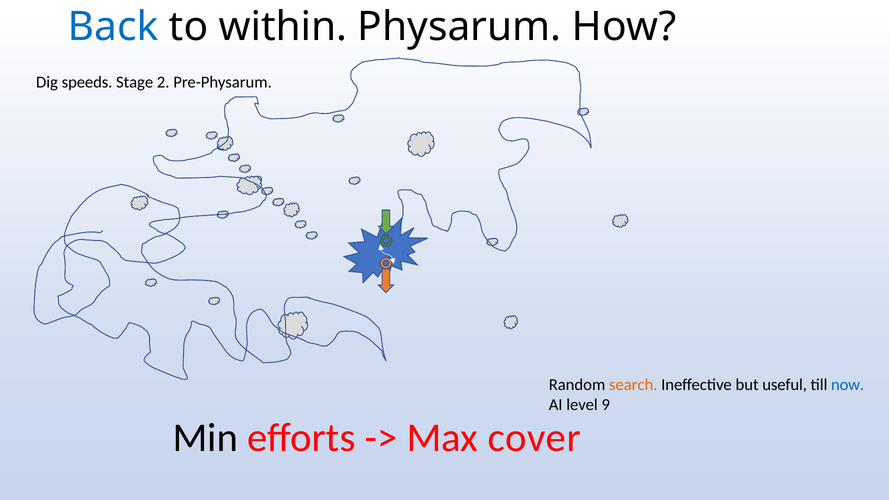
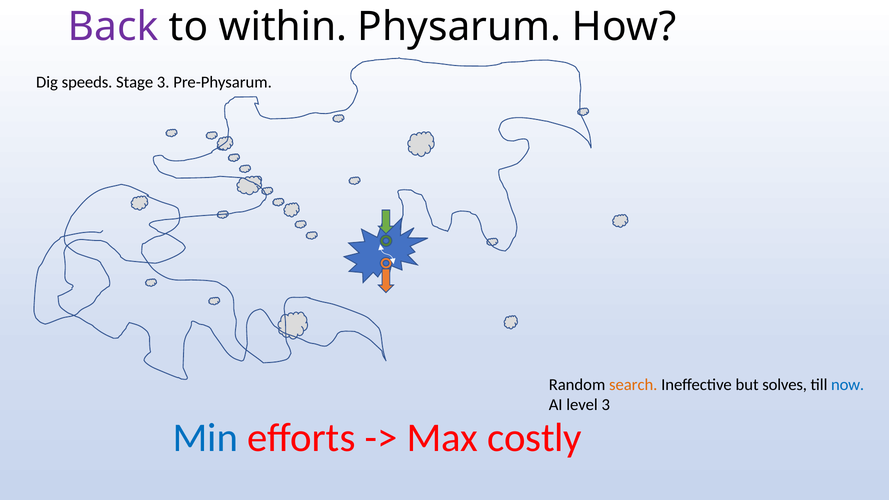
Back colour: blue -> purple (113, 27)
Stage 2: 2 -> 3 (163, 82)
useful: useful -> solves (785, 385)
level 9: 9 -> 3 (606, 405)
Min colour: black -> blue (205, 438)
cover: cover -> costly (535, 438)
